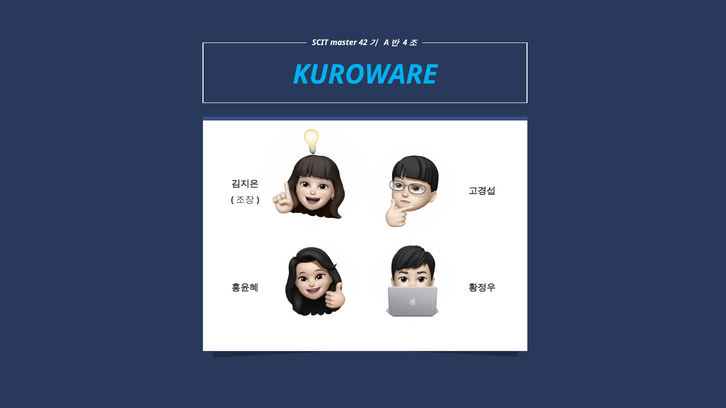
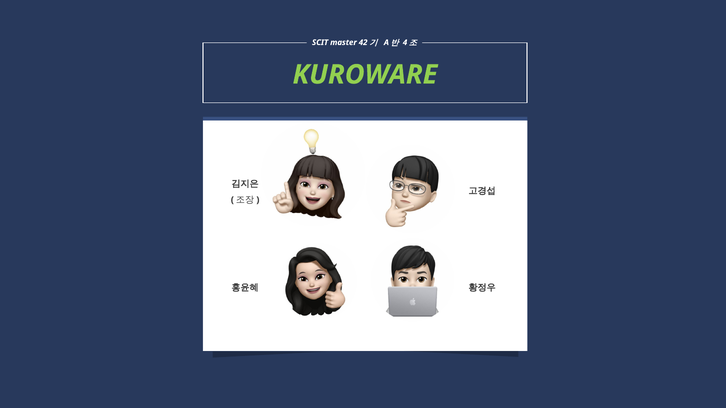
KUROWARE colour: light blue -> light green (365, 75)
